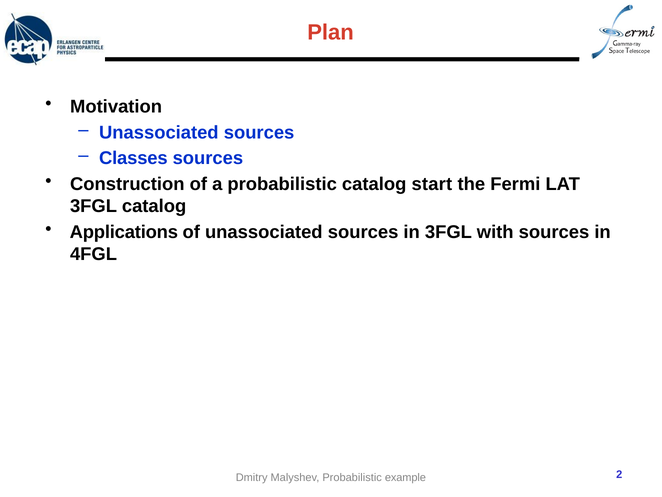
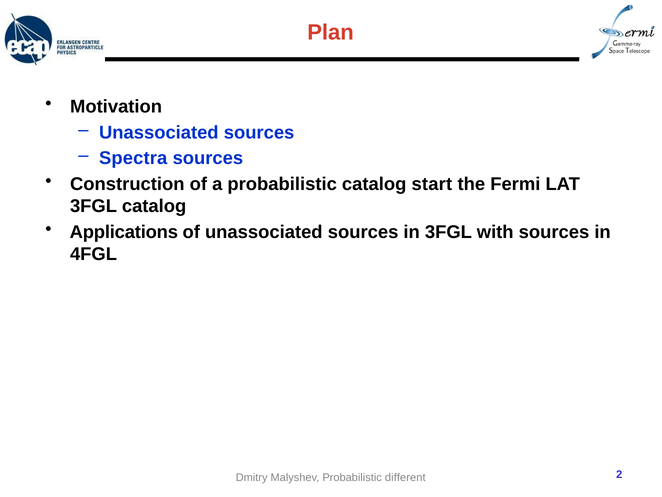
Classes: Classes -> Spectra (133, 158)
example: example -> different (405, 477)
